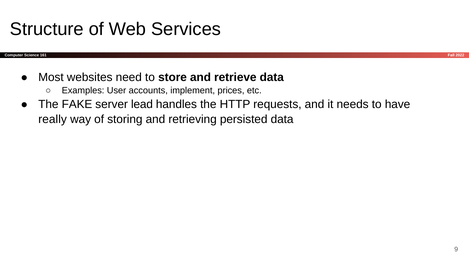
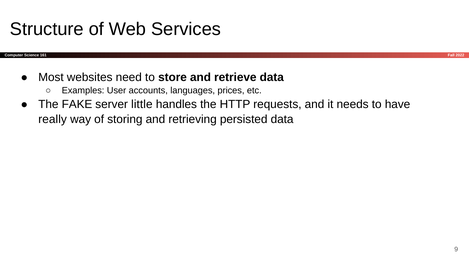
implement: implement -> languages (193, 91)
lead: lead -> little (142, 104)
